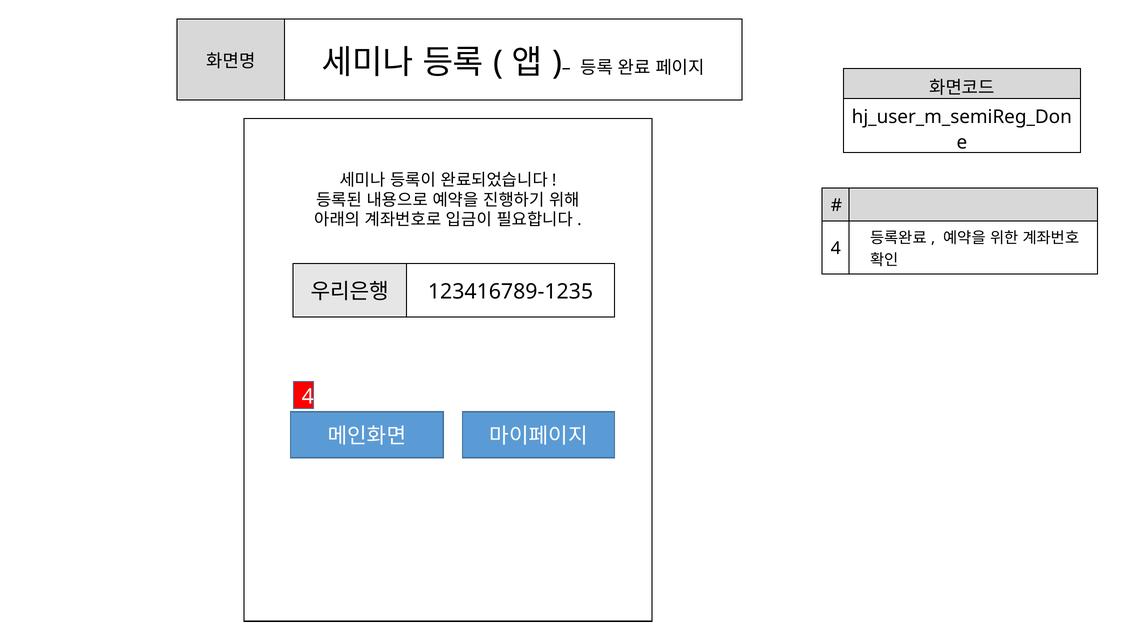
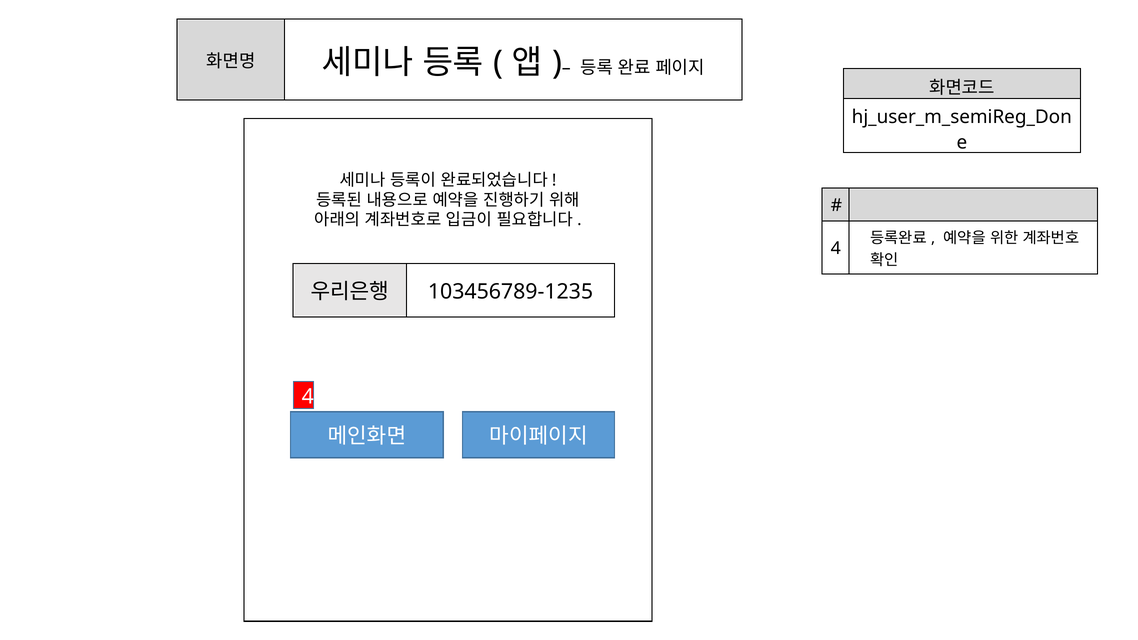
123416789-1235: 123416789-1235 -> 103456789-1235 (511, 292)
